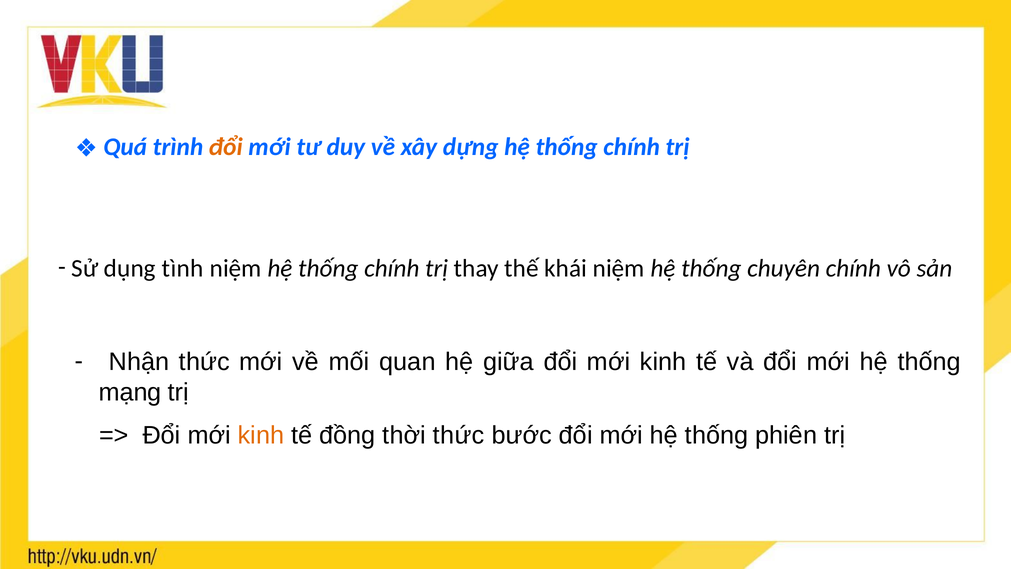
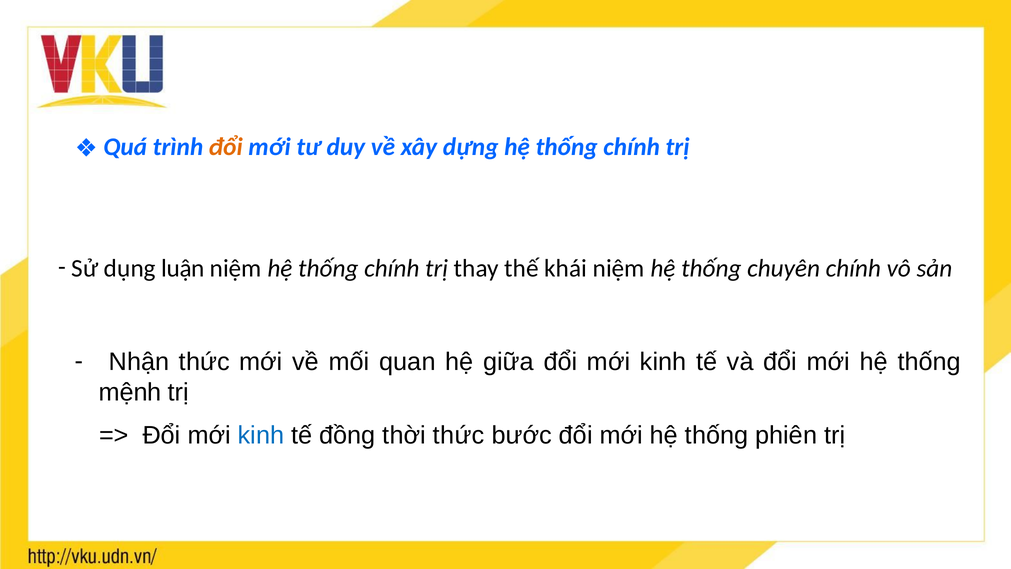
tình: tình -> luận (183, 268)
mạng: mạng -> mệnh (130, 392)
kinh colour: orange -> blue (261, 435)
